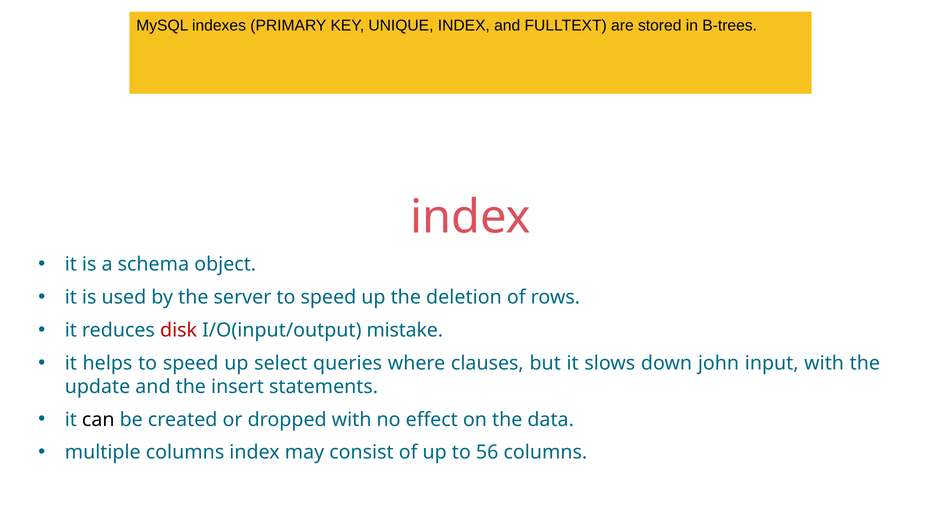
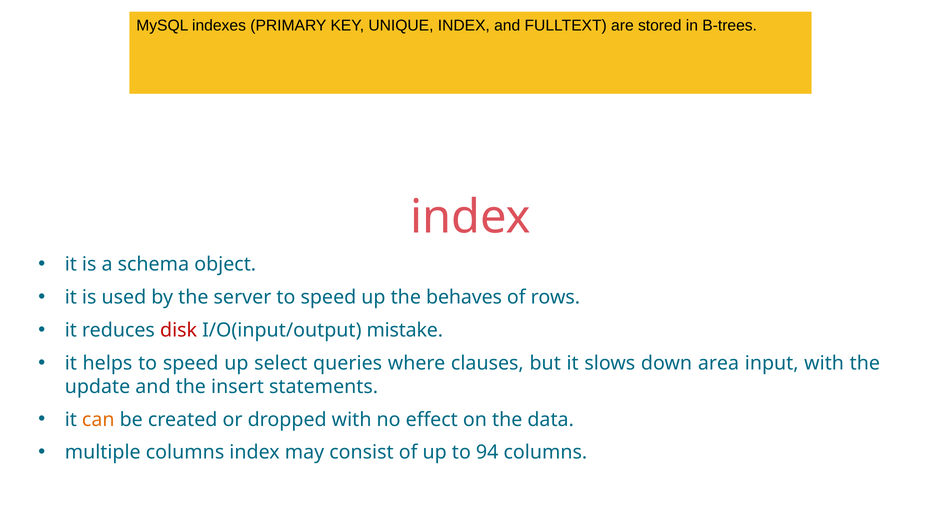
deletion: deletion -> behaves (464, 298)
john: john -> area (718, 363)
can colour: black -> orange (98, 420)
56: 56 -> 94 (487, 453)
